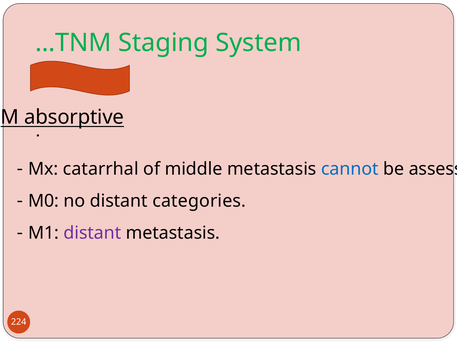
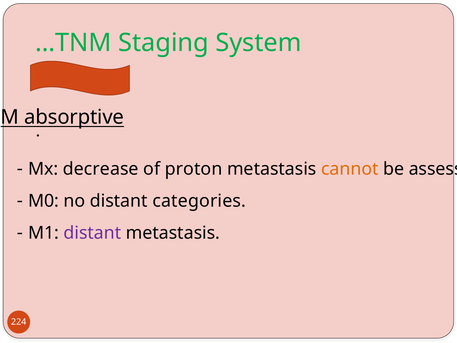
catarrhal: catarrhal -> decrease (101, 169)
middle: middle -> proton (194, 169)
cannot colour: blue -> orange (350, 169)
